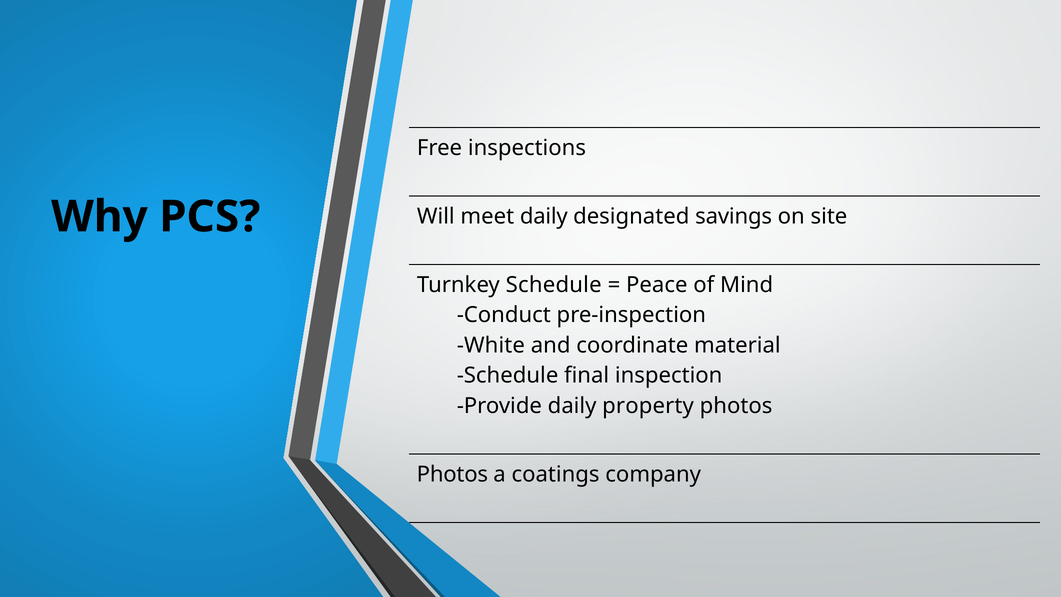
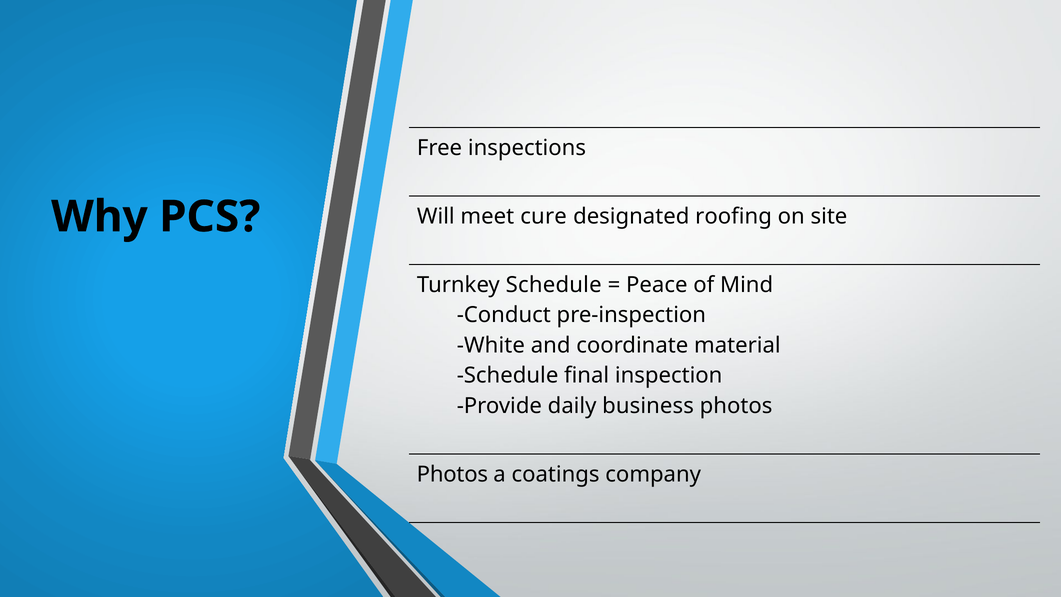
meet daily: daily -> cure (544, 216)
savings: savings -> roofing (734, 216)
property: property -> business (648, 406)
